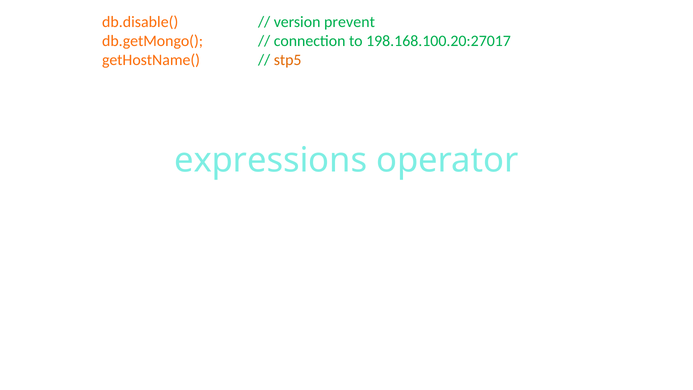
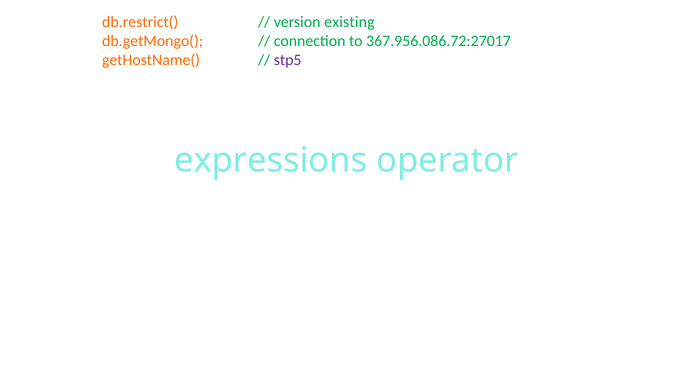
db.disable(: db.disable( -> db.restrict( (140, 22)
prevent: prevent -> existing (349, 22)
198.168.100.20:27017: 198.168.100.20:27017 -> 367.956.086.72:27017 (439, 41)
stp5 colour: orange -> purple (288, 60)
